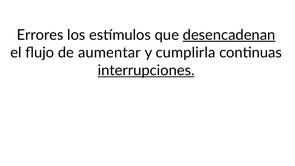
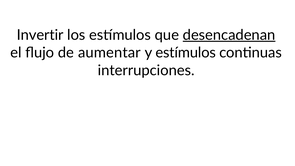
Errores: Errores -> Invertir (40, 35)
y cumplirla: cumplirla -> estímulos (186, 53)
interrupciones underline: present -> none (146, 70)
